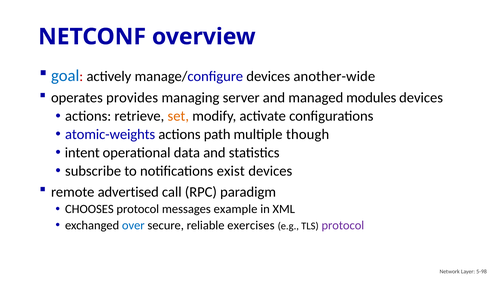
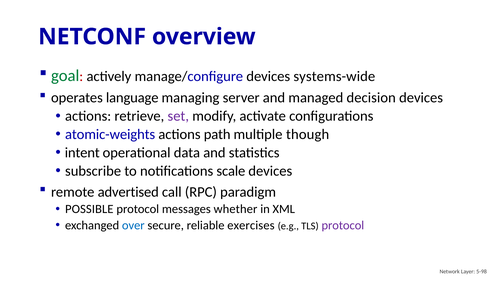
goal colour: blue -> green (65, 76)
another-wide: another-wide -> systems-wide (334, 76)
provides: provides -> language (132, 98)
modules: modules -> decision (371, 98)
set colour: orange -> purple (178, 116)
exist: exist -> scale (231, 171)
CHOOSES: CHOOSES -> POSSIBLE (89, 209)
example: example -> whether (236, 209)
